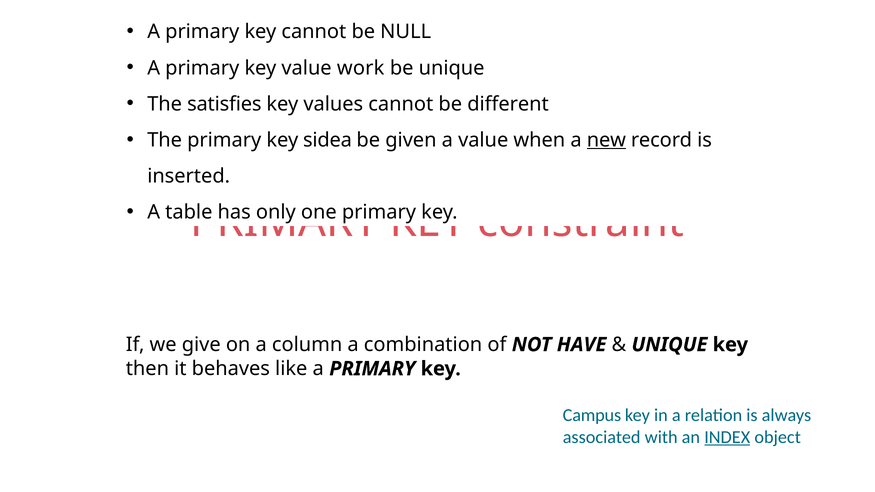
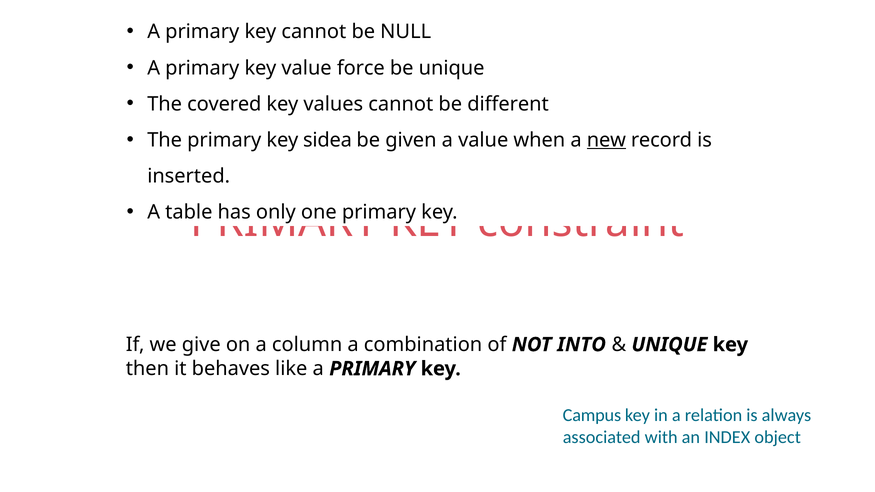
work: work -> force (361, 68)
satisfies: satisfies -> covered (224, 104)
HAVE: HAVE -> INTO (582, 345)
INDEX underline: present -> none (727, 437)
